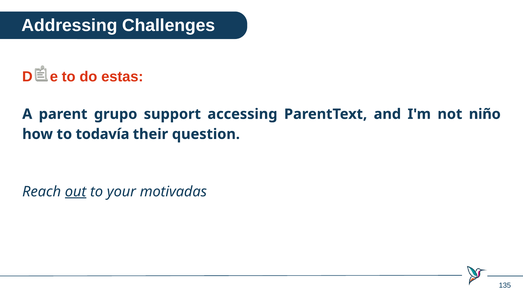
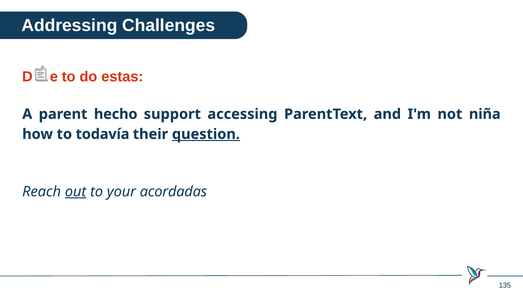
grupo: grupo -> hecho (116, 114)
niño: niño -> niña (485, 114)
question underline: none -> present (206, 134)
motivadas: motivadas -> acordadas (173, 192)
